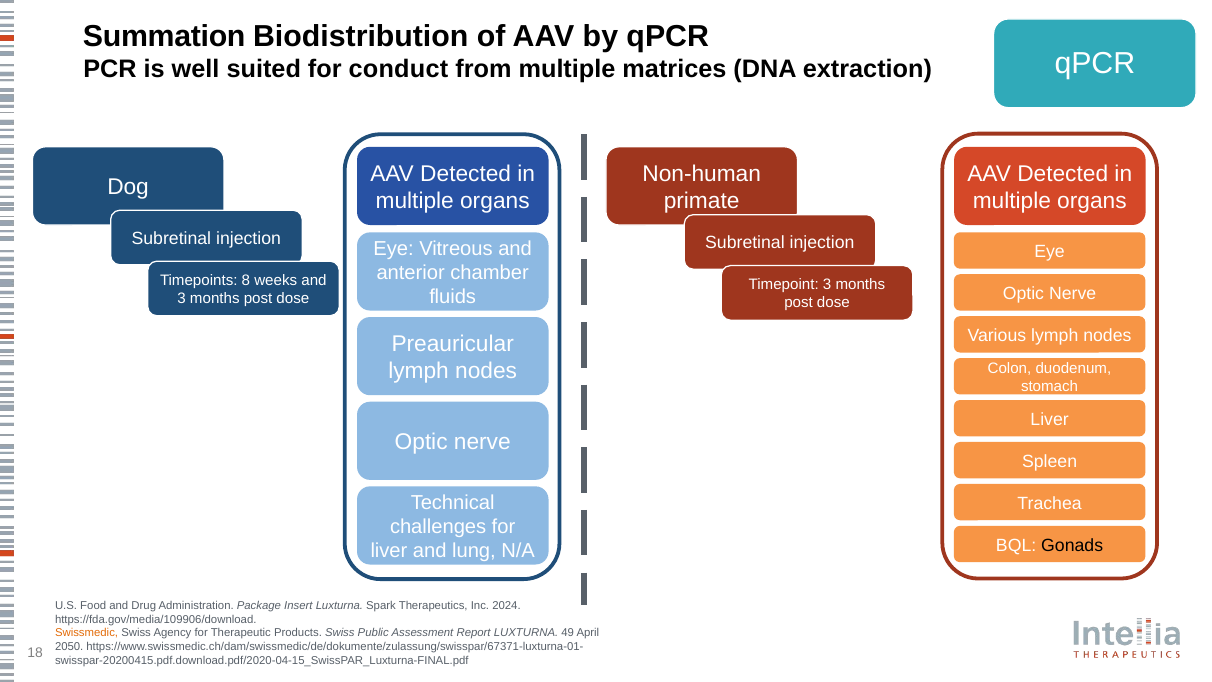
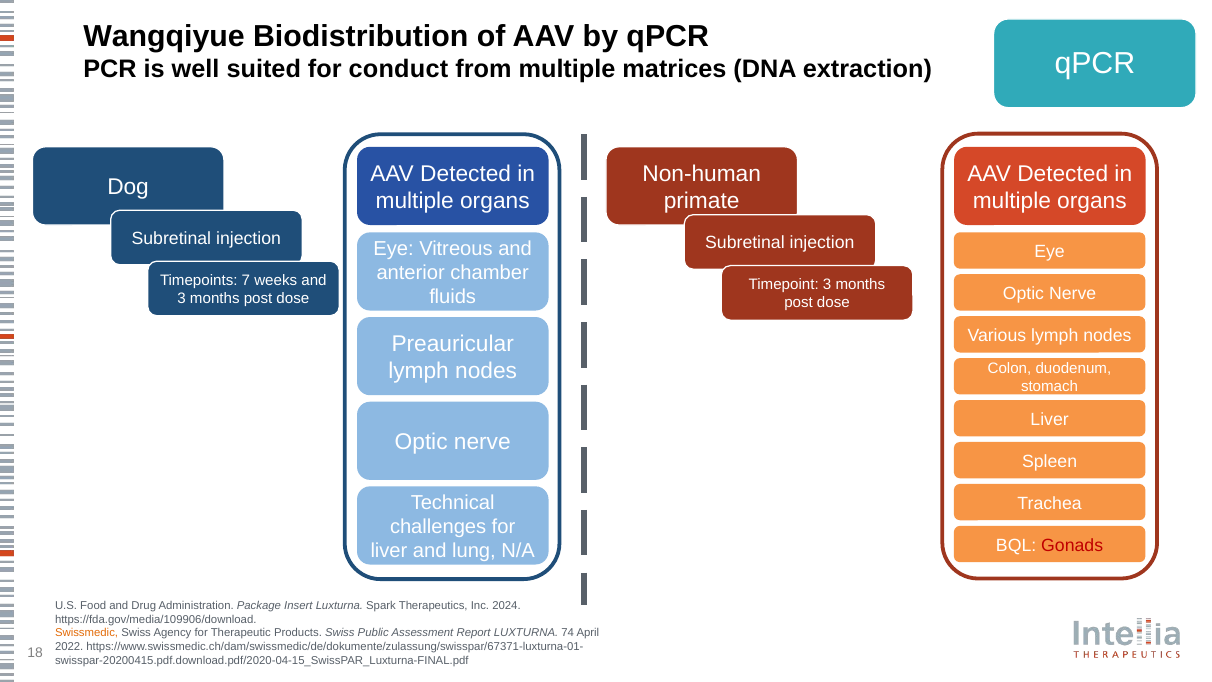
Summation: Summation -> Wangqiyue (164, 36)
8: 8 -> 7 (246, 280)
Gonads colour: black -> red (1072, 545)
49: 49 -> 74 (568, 633)
2050: 2050 -> 2022 (69, 646)
